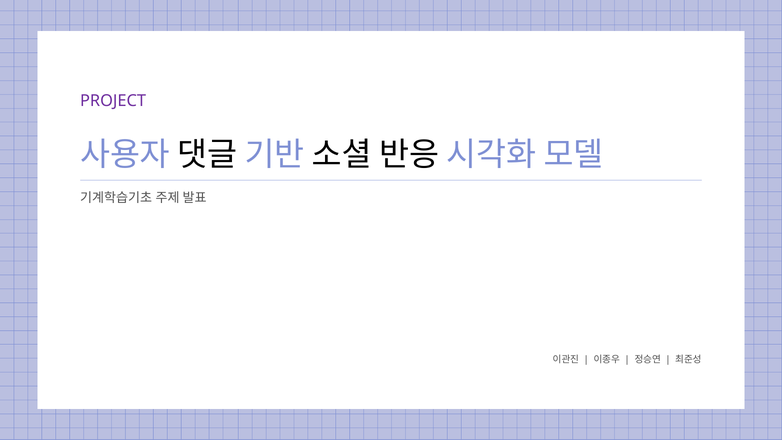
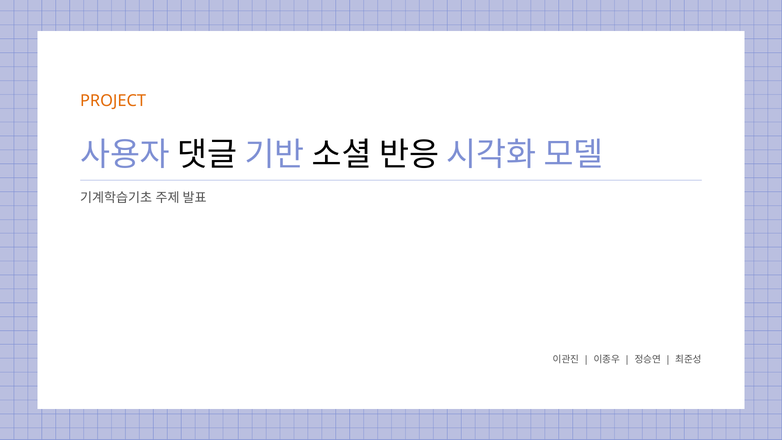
PROJECT colour: purple -> orange (113, 101)
